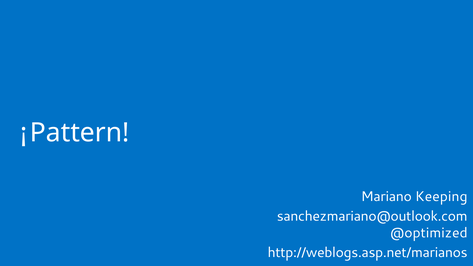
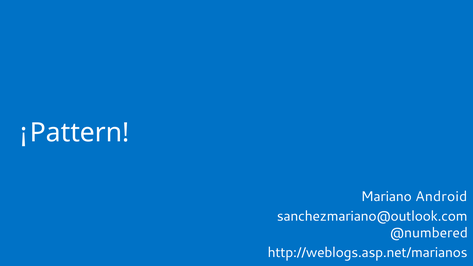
Keeping: Keeping -> Android (441, 197)
@optimized: @optimized -> @numbered (429, 233)
